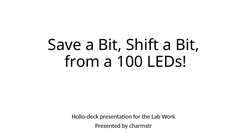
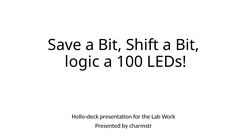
from: from -> logic (82, 62)
